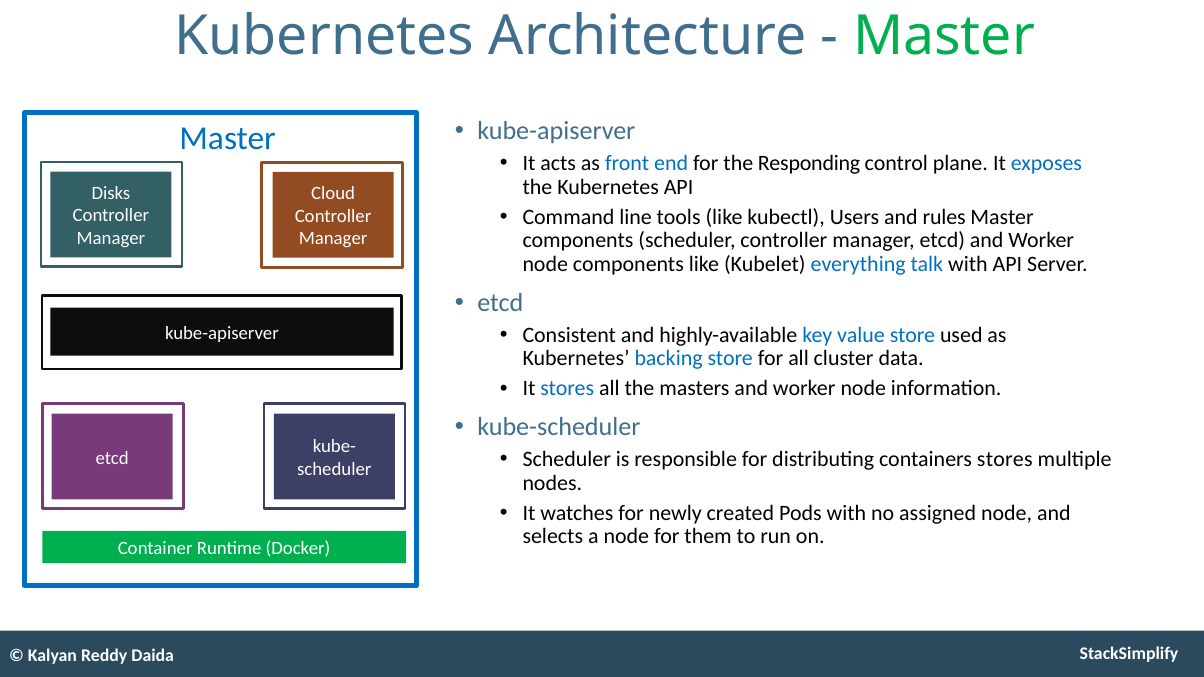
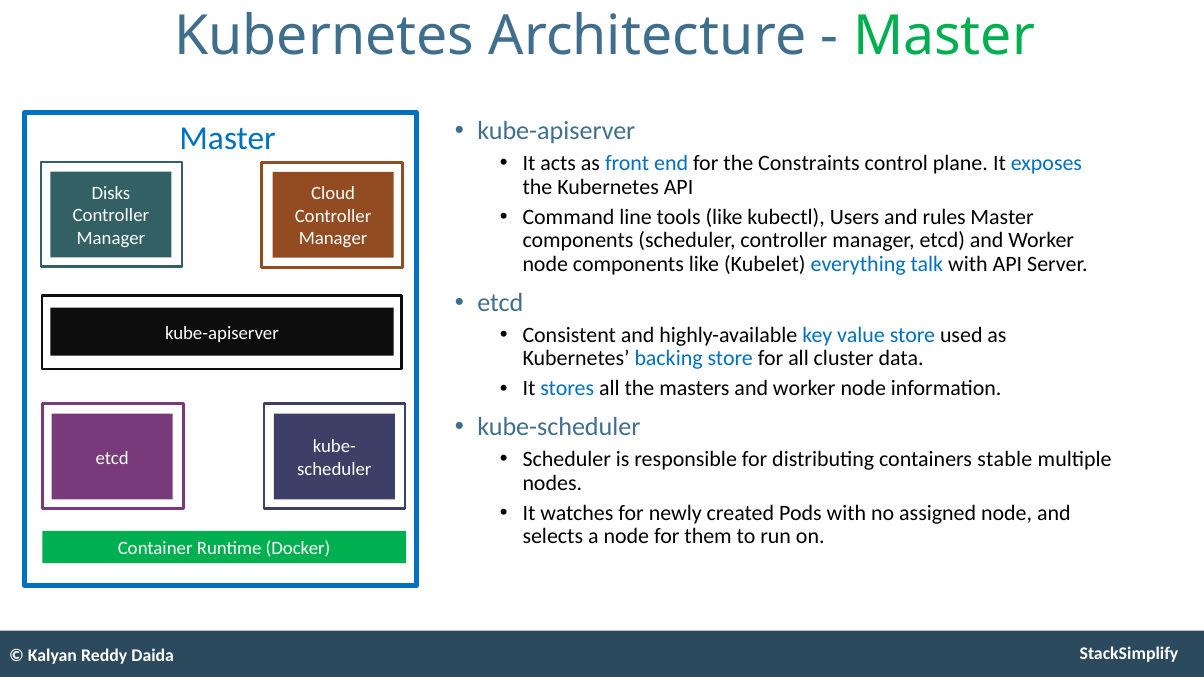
Responding: Responding -> Constraints (809, 163)
containers stores: stores -> stable (1005, 460)
